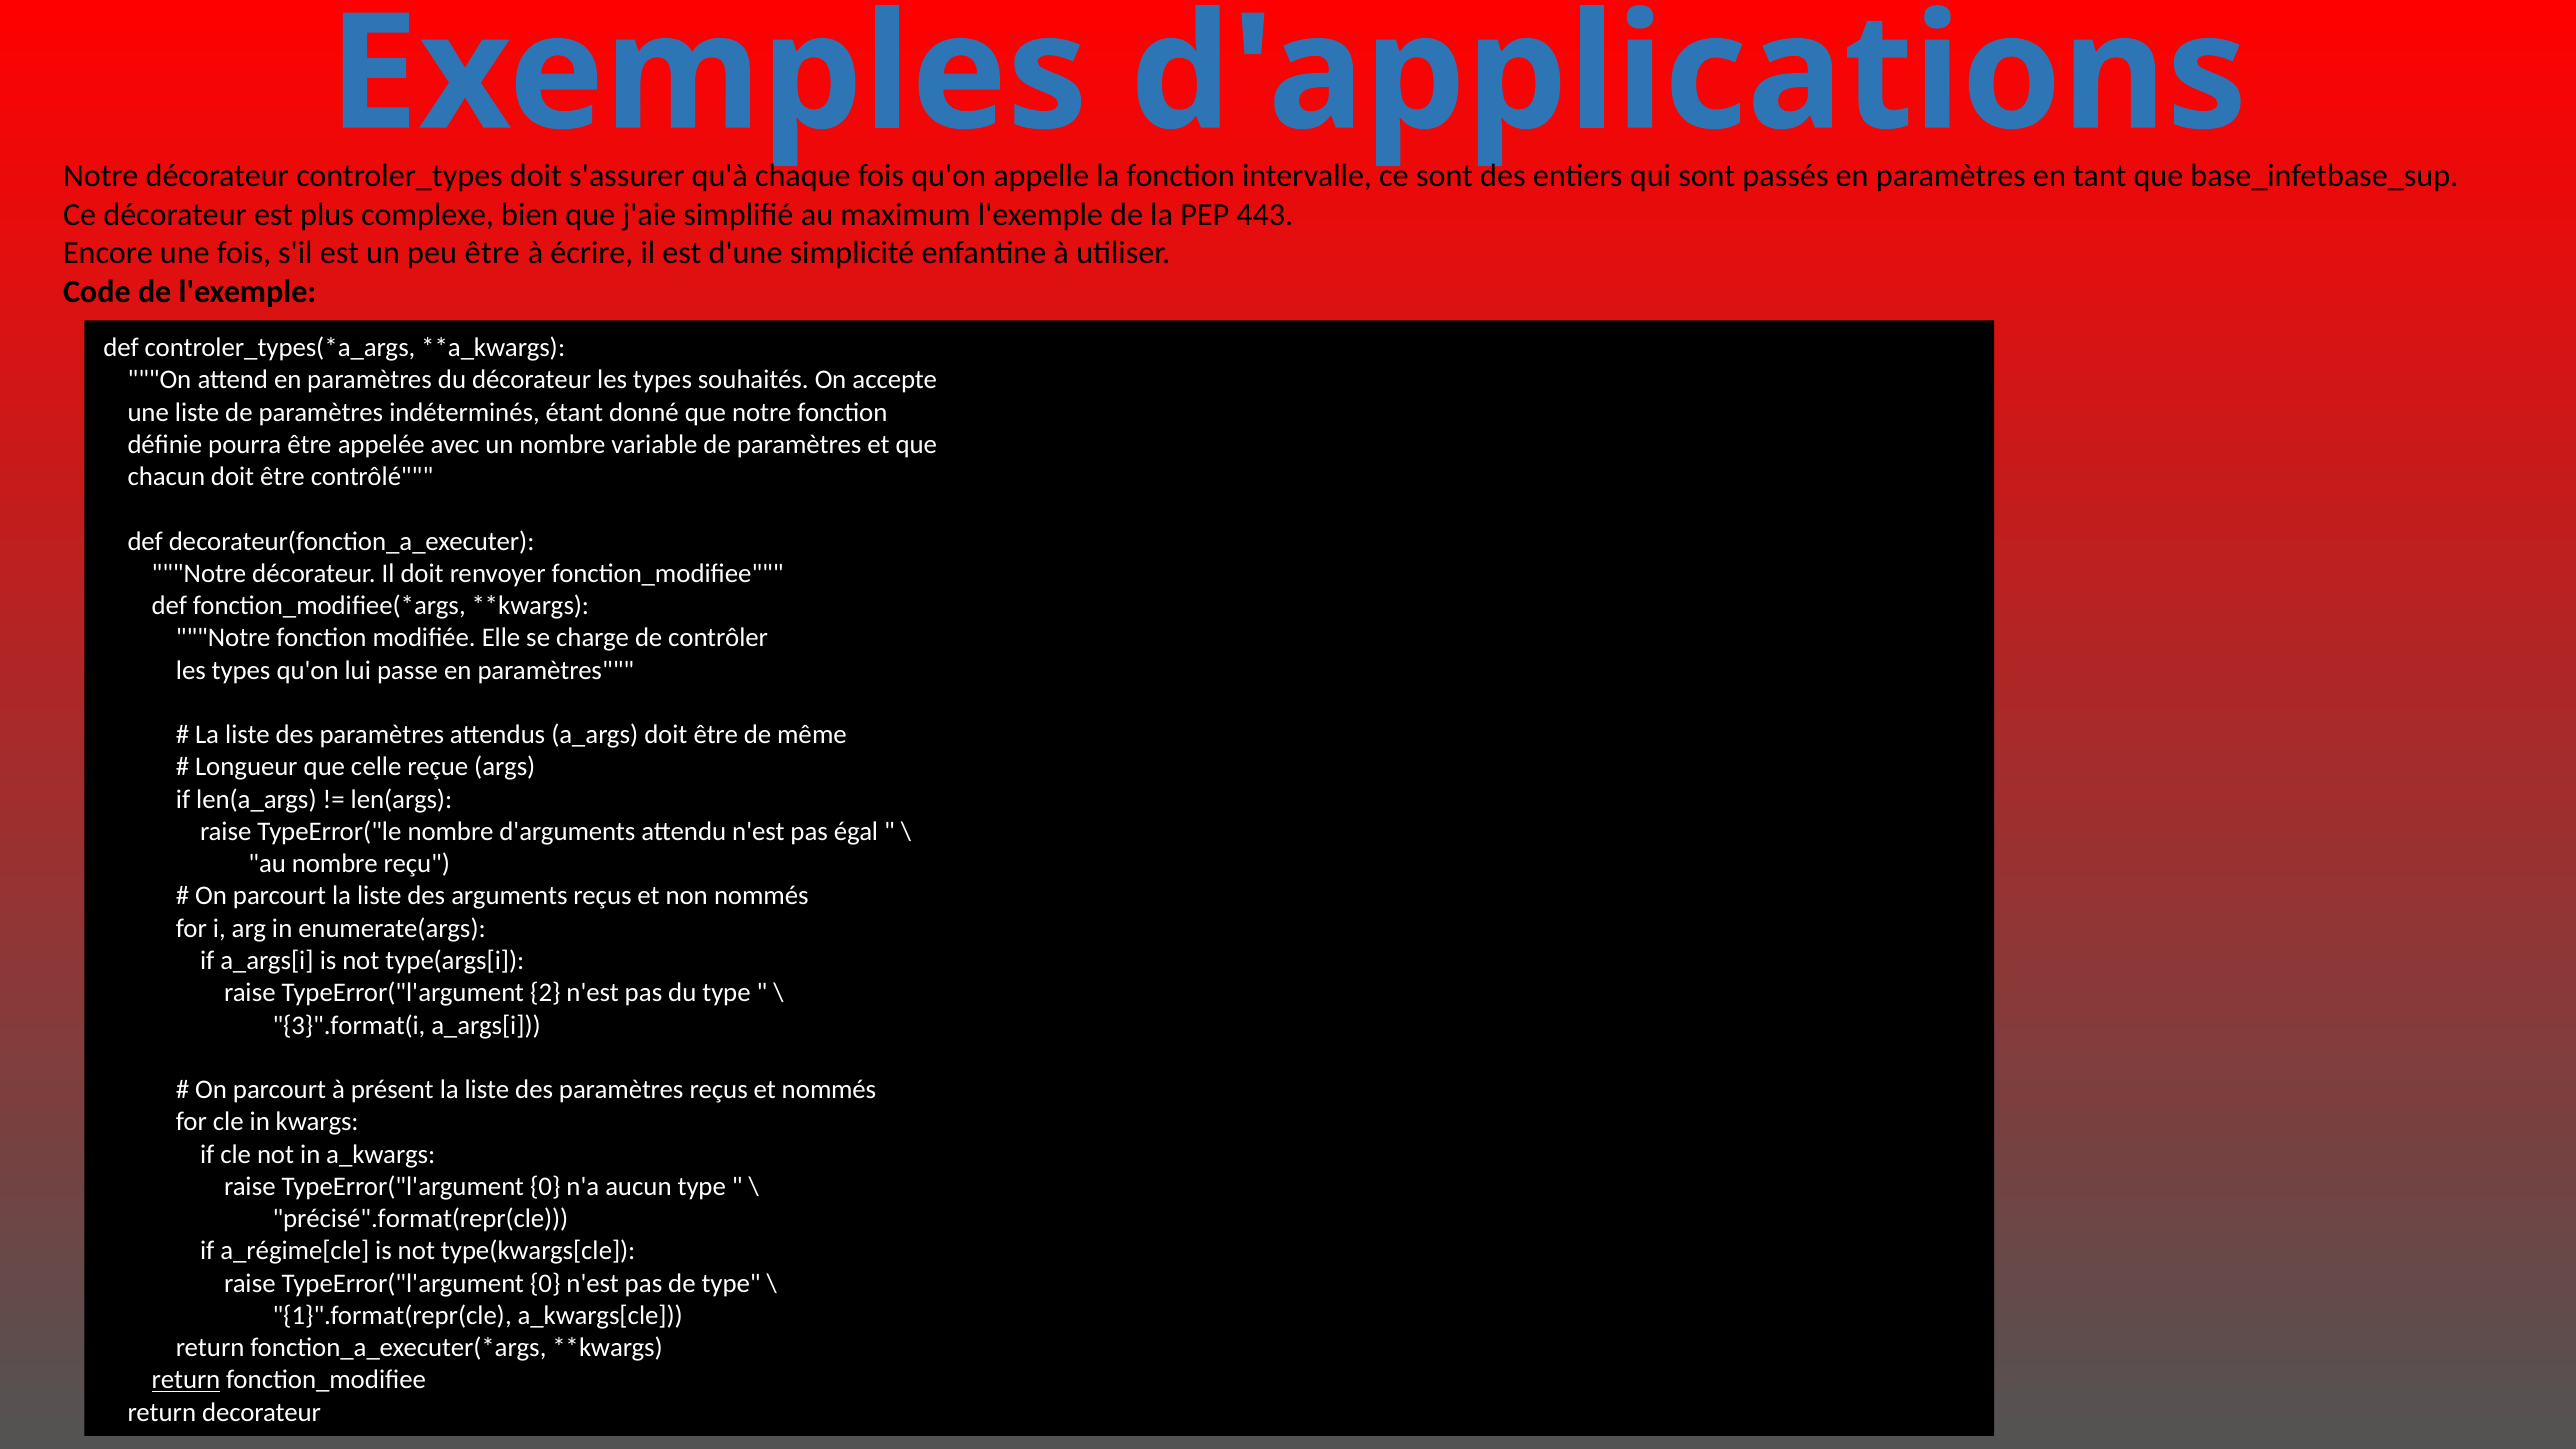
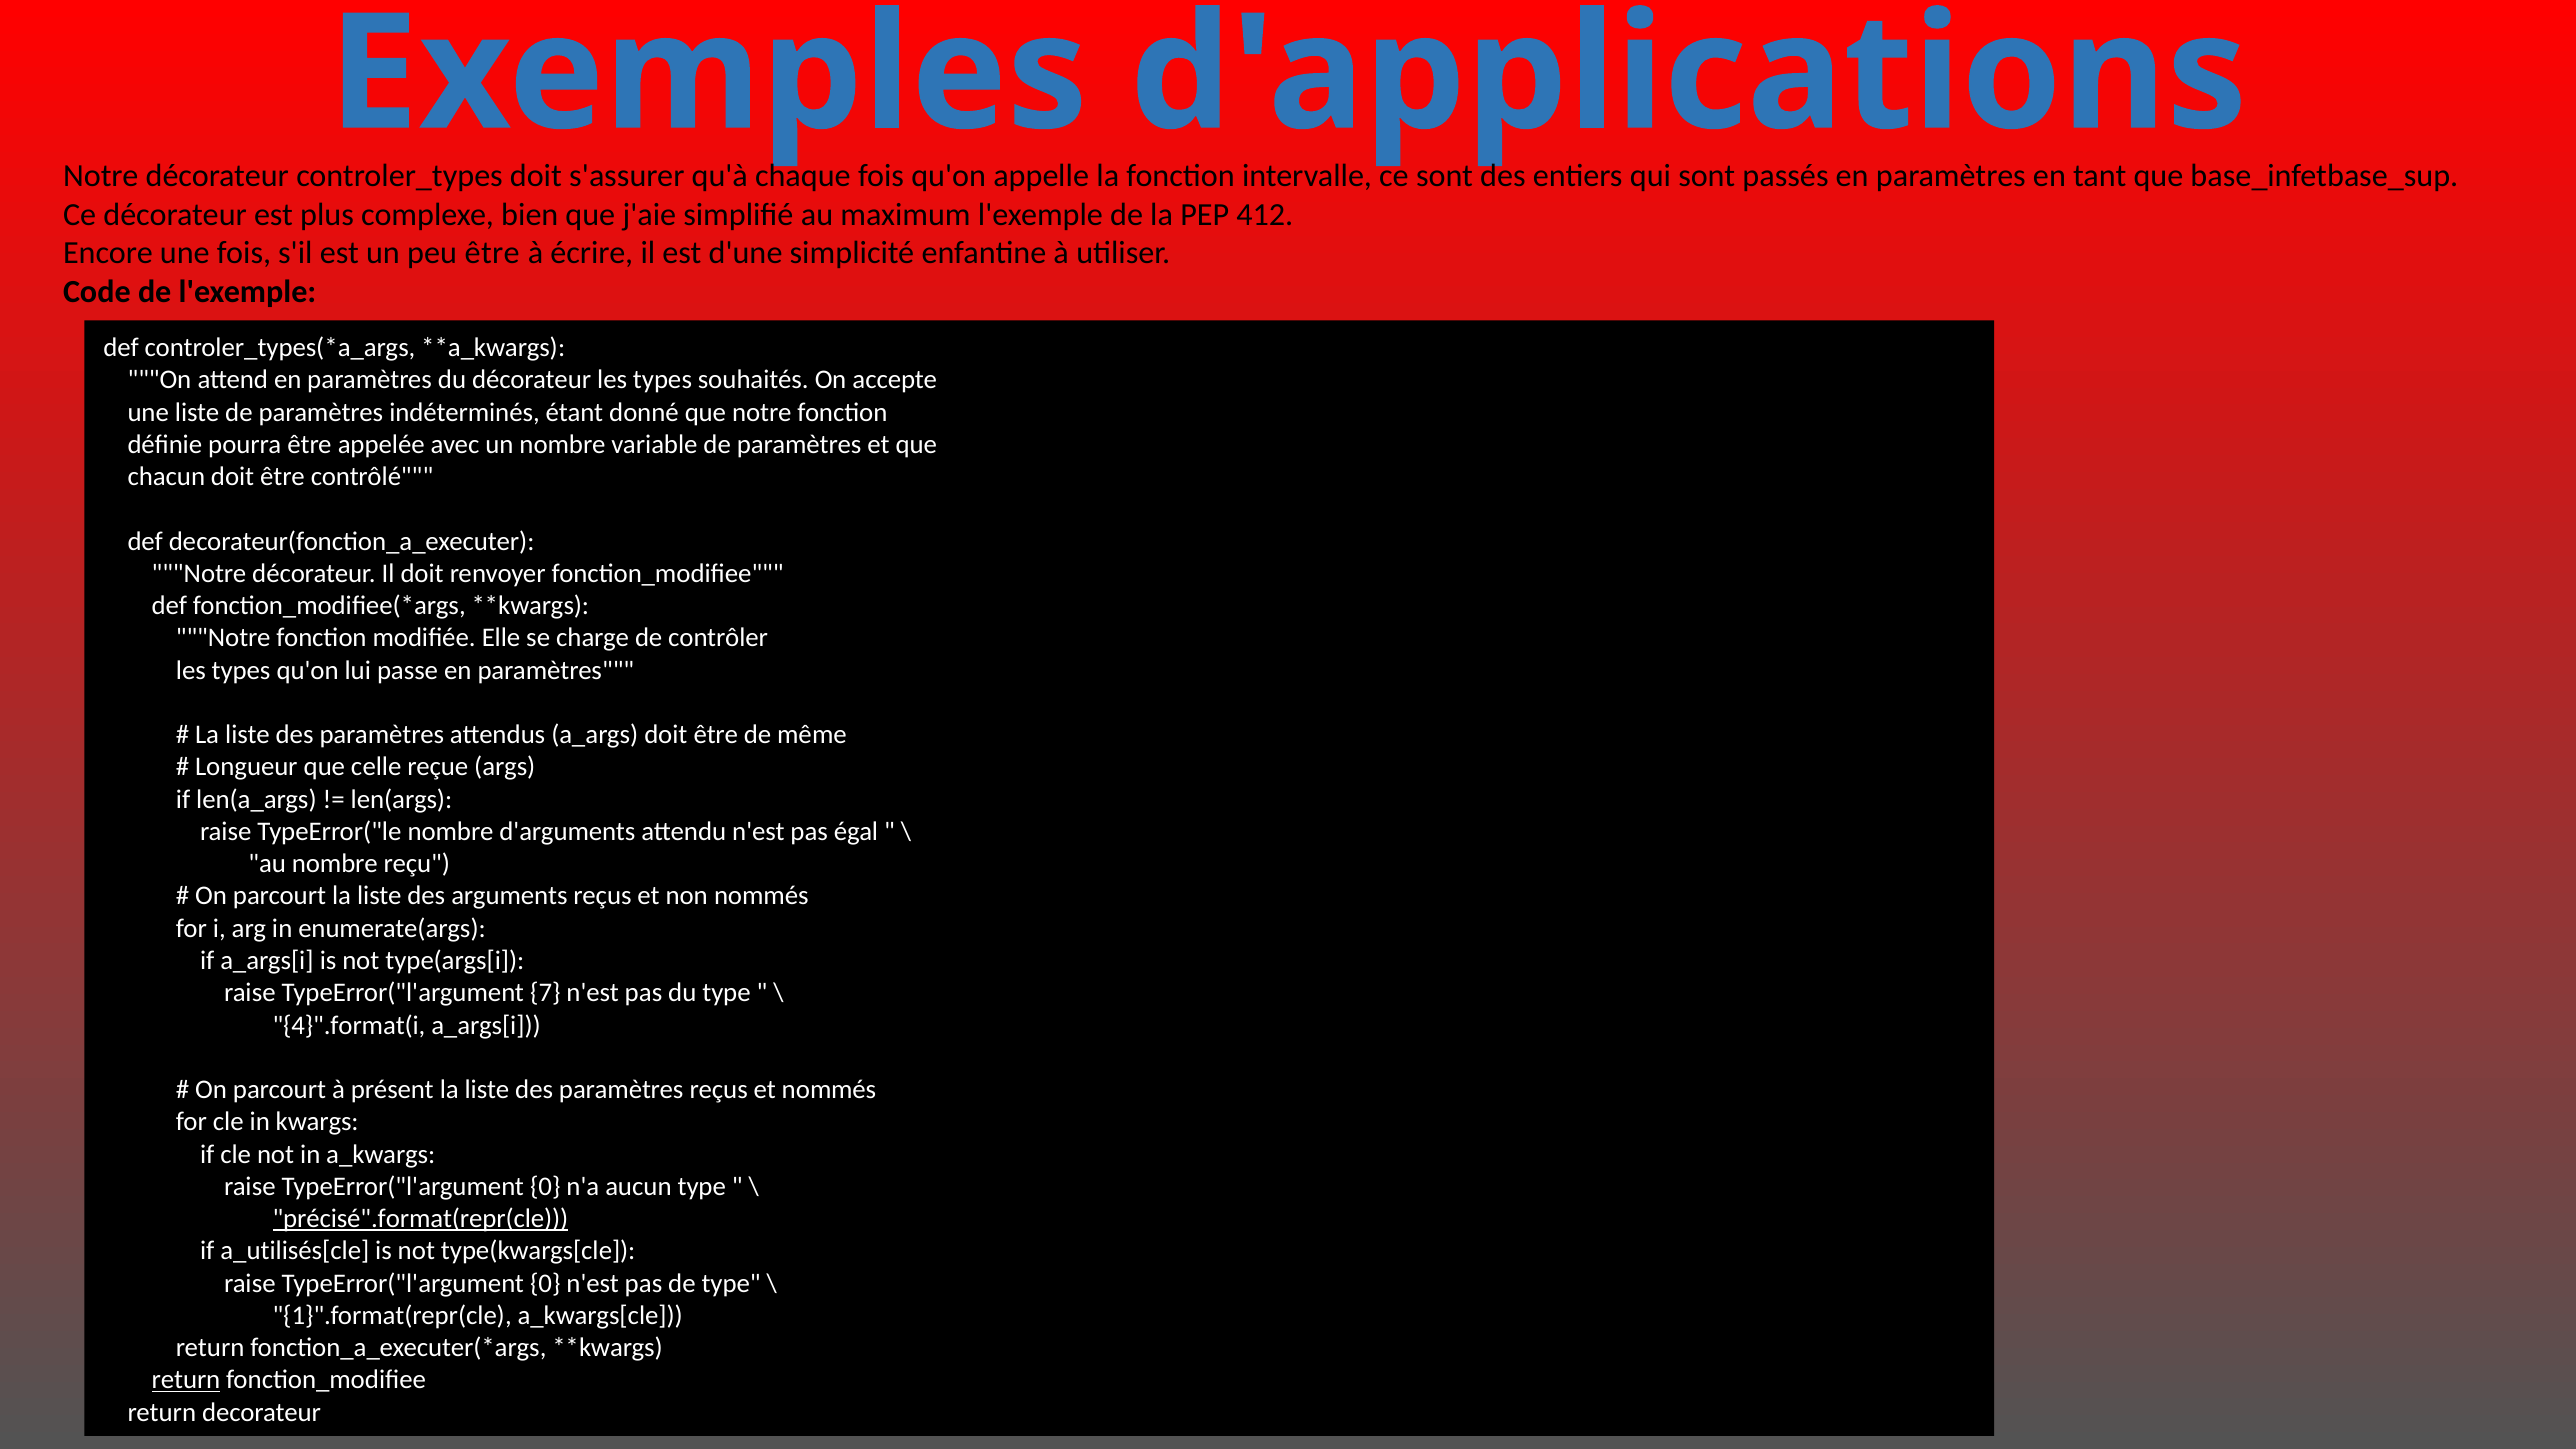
443: 443 -> 412 (1265, 215)
2: 2 -> 7 (545, 993)
3}".format(i: 3}".format(i -> 4}".format(i (349, 1025)
précisé".format(repr(cle underline: none -> present (420, 1219)
a_régime[cle: a_régime[cle -> a_utilisés[cle (295, 1251)
